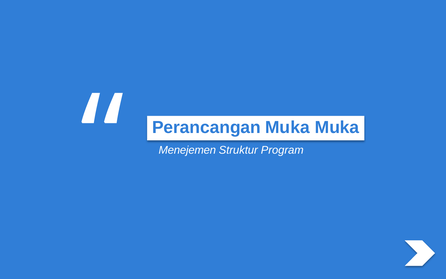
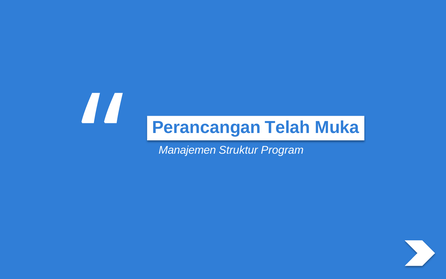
Perancangan Muka: Muka -> Telah (288, 127)
Menejemen: Menejemen -> Manajemen (187, 150)
